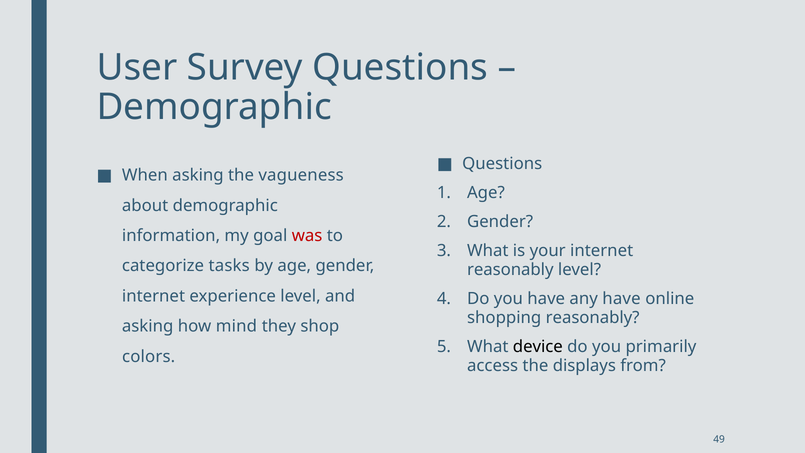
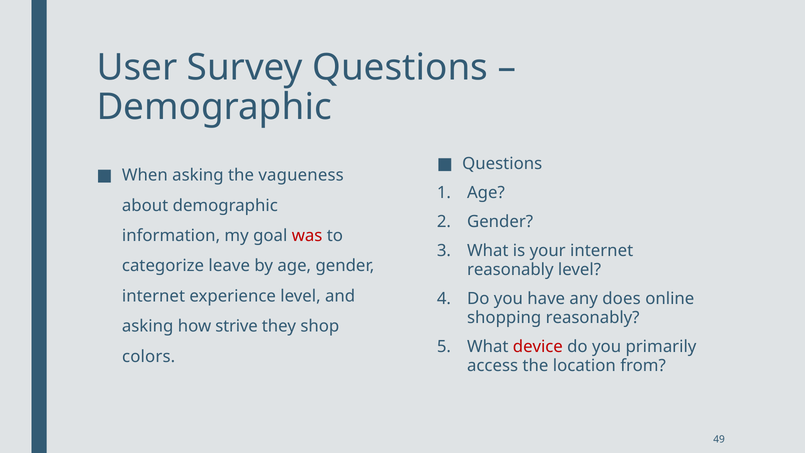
tasks: tasks -> leave (229, 266)
any have: have -> does (621, 298)
mind: mind -> strive (237, 326)
device colour: black -> red (538, 346)
displays: displays -> location (584, 365)
